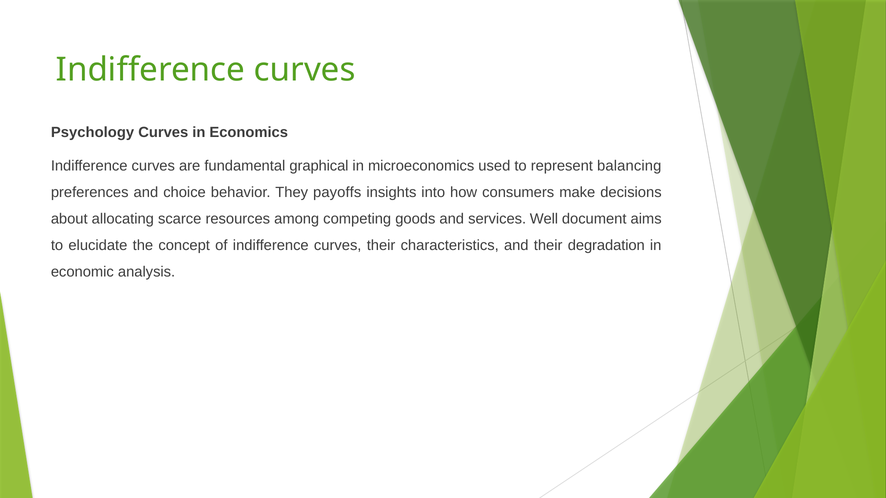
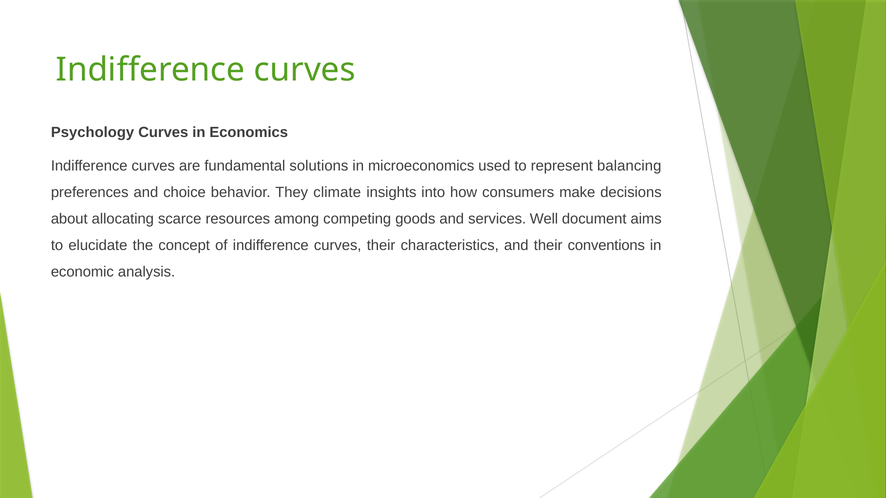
graphical: graphical -> solutions (319, 166)
payoffs: payoffs -> climate (337, 193)
degradation: degradation -> conventions (606, 246)
